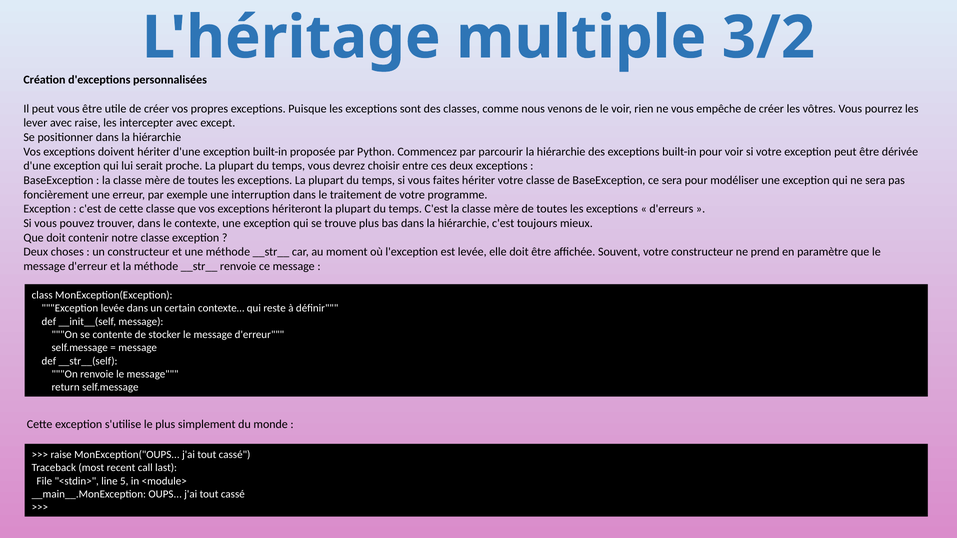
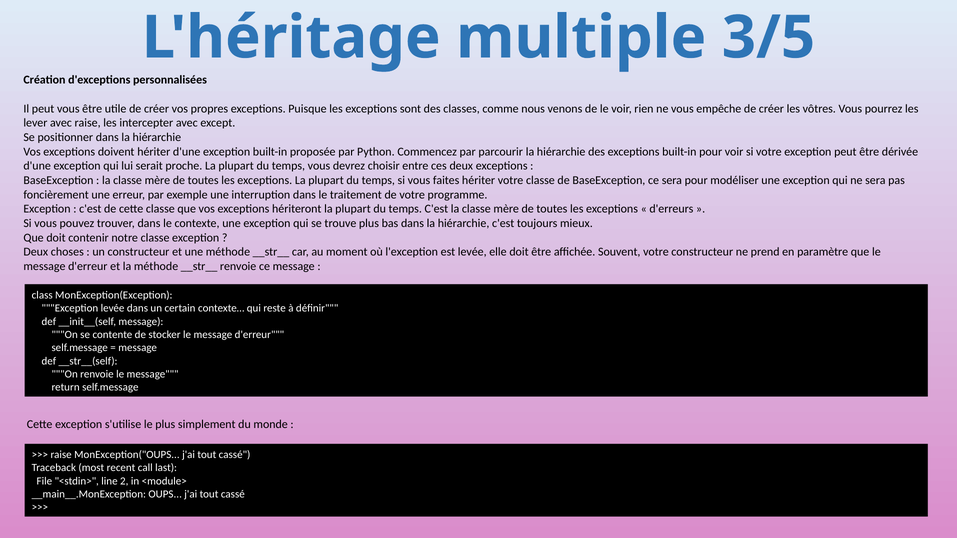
3/2: 3/2 -> 3/5 (768, 38)
5: 5 -> 2 (124, 481)
